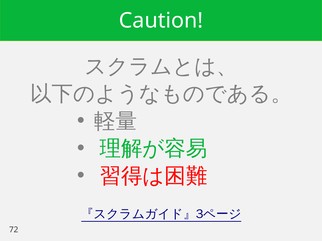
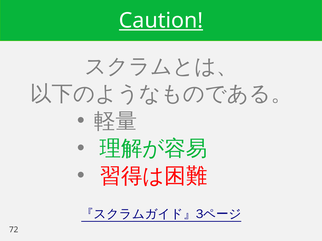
Caution underline: none -> present (161, 21)
